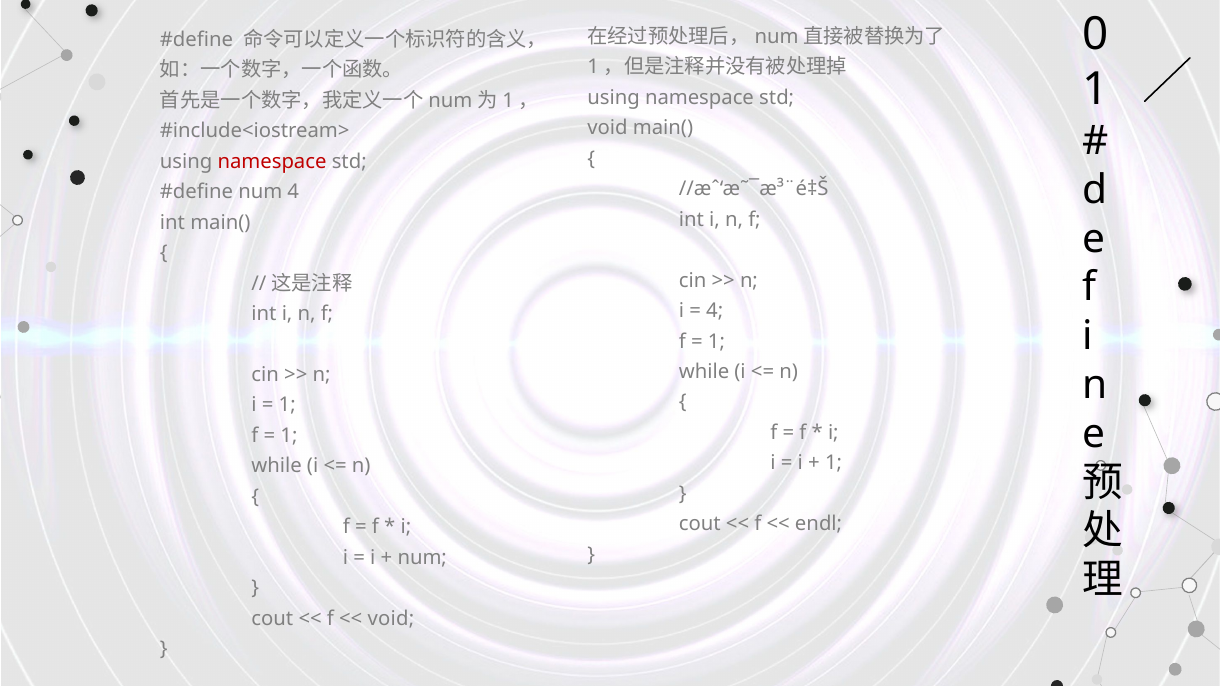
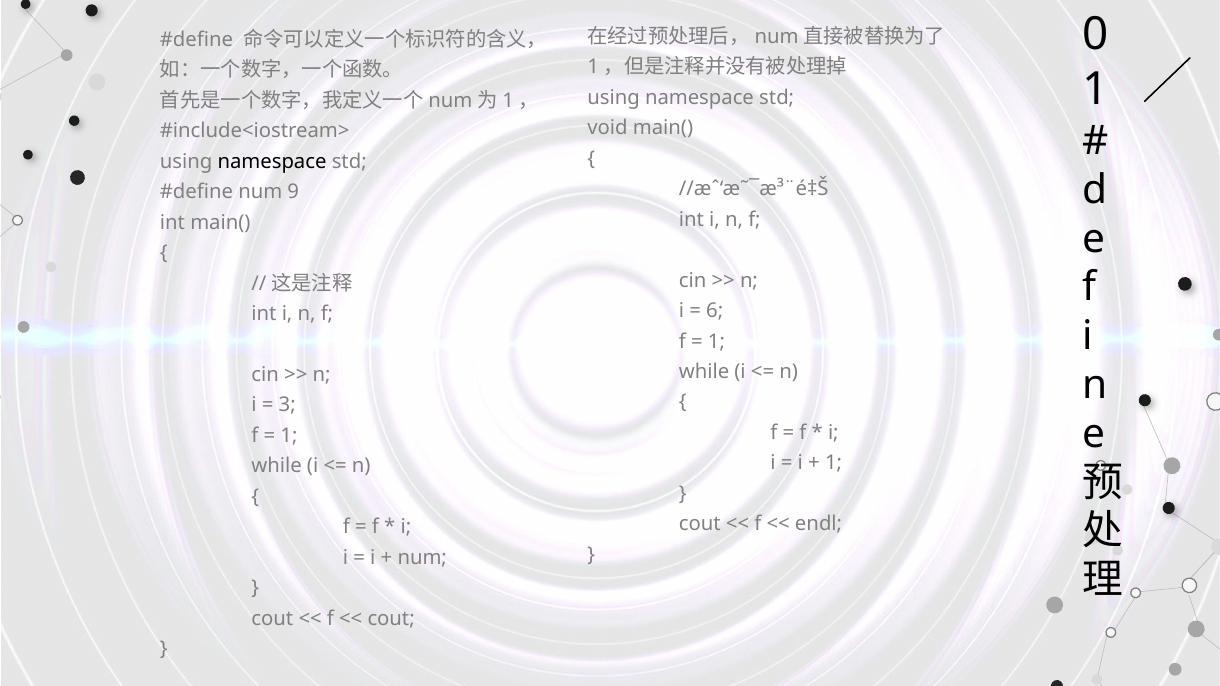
namespace colour: red -> black (272, 162)
num 4: 4 -> 9 (293, 192)
4: 4 -> 6 (715, 311)
1: 1 -> 3 (287, 405)
void: void -> cout (391, 619)
